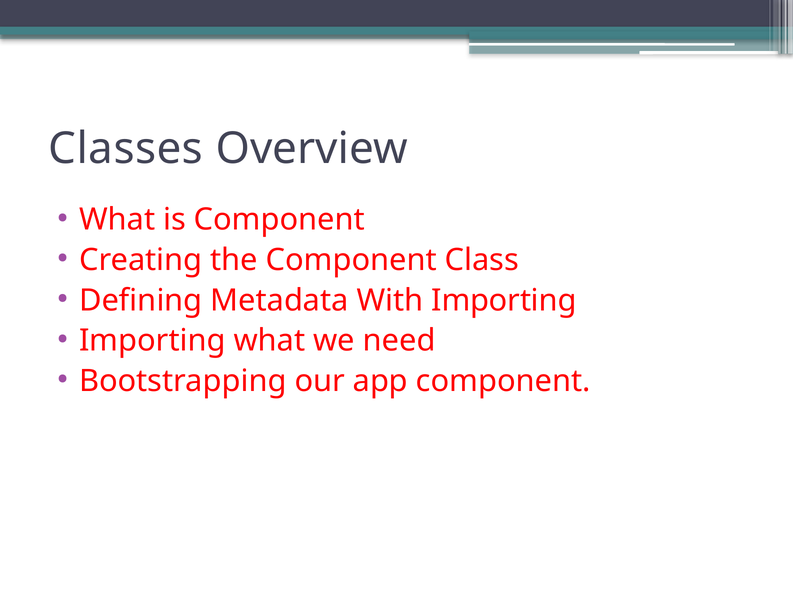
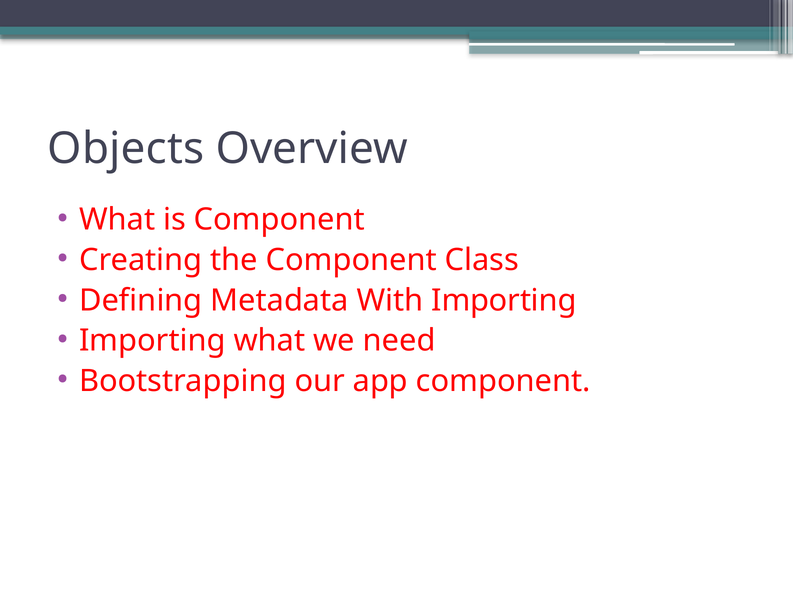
Classes: Classes -> Objects (126, 148)
